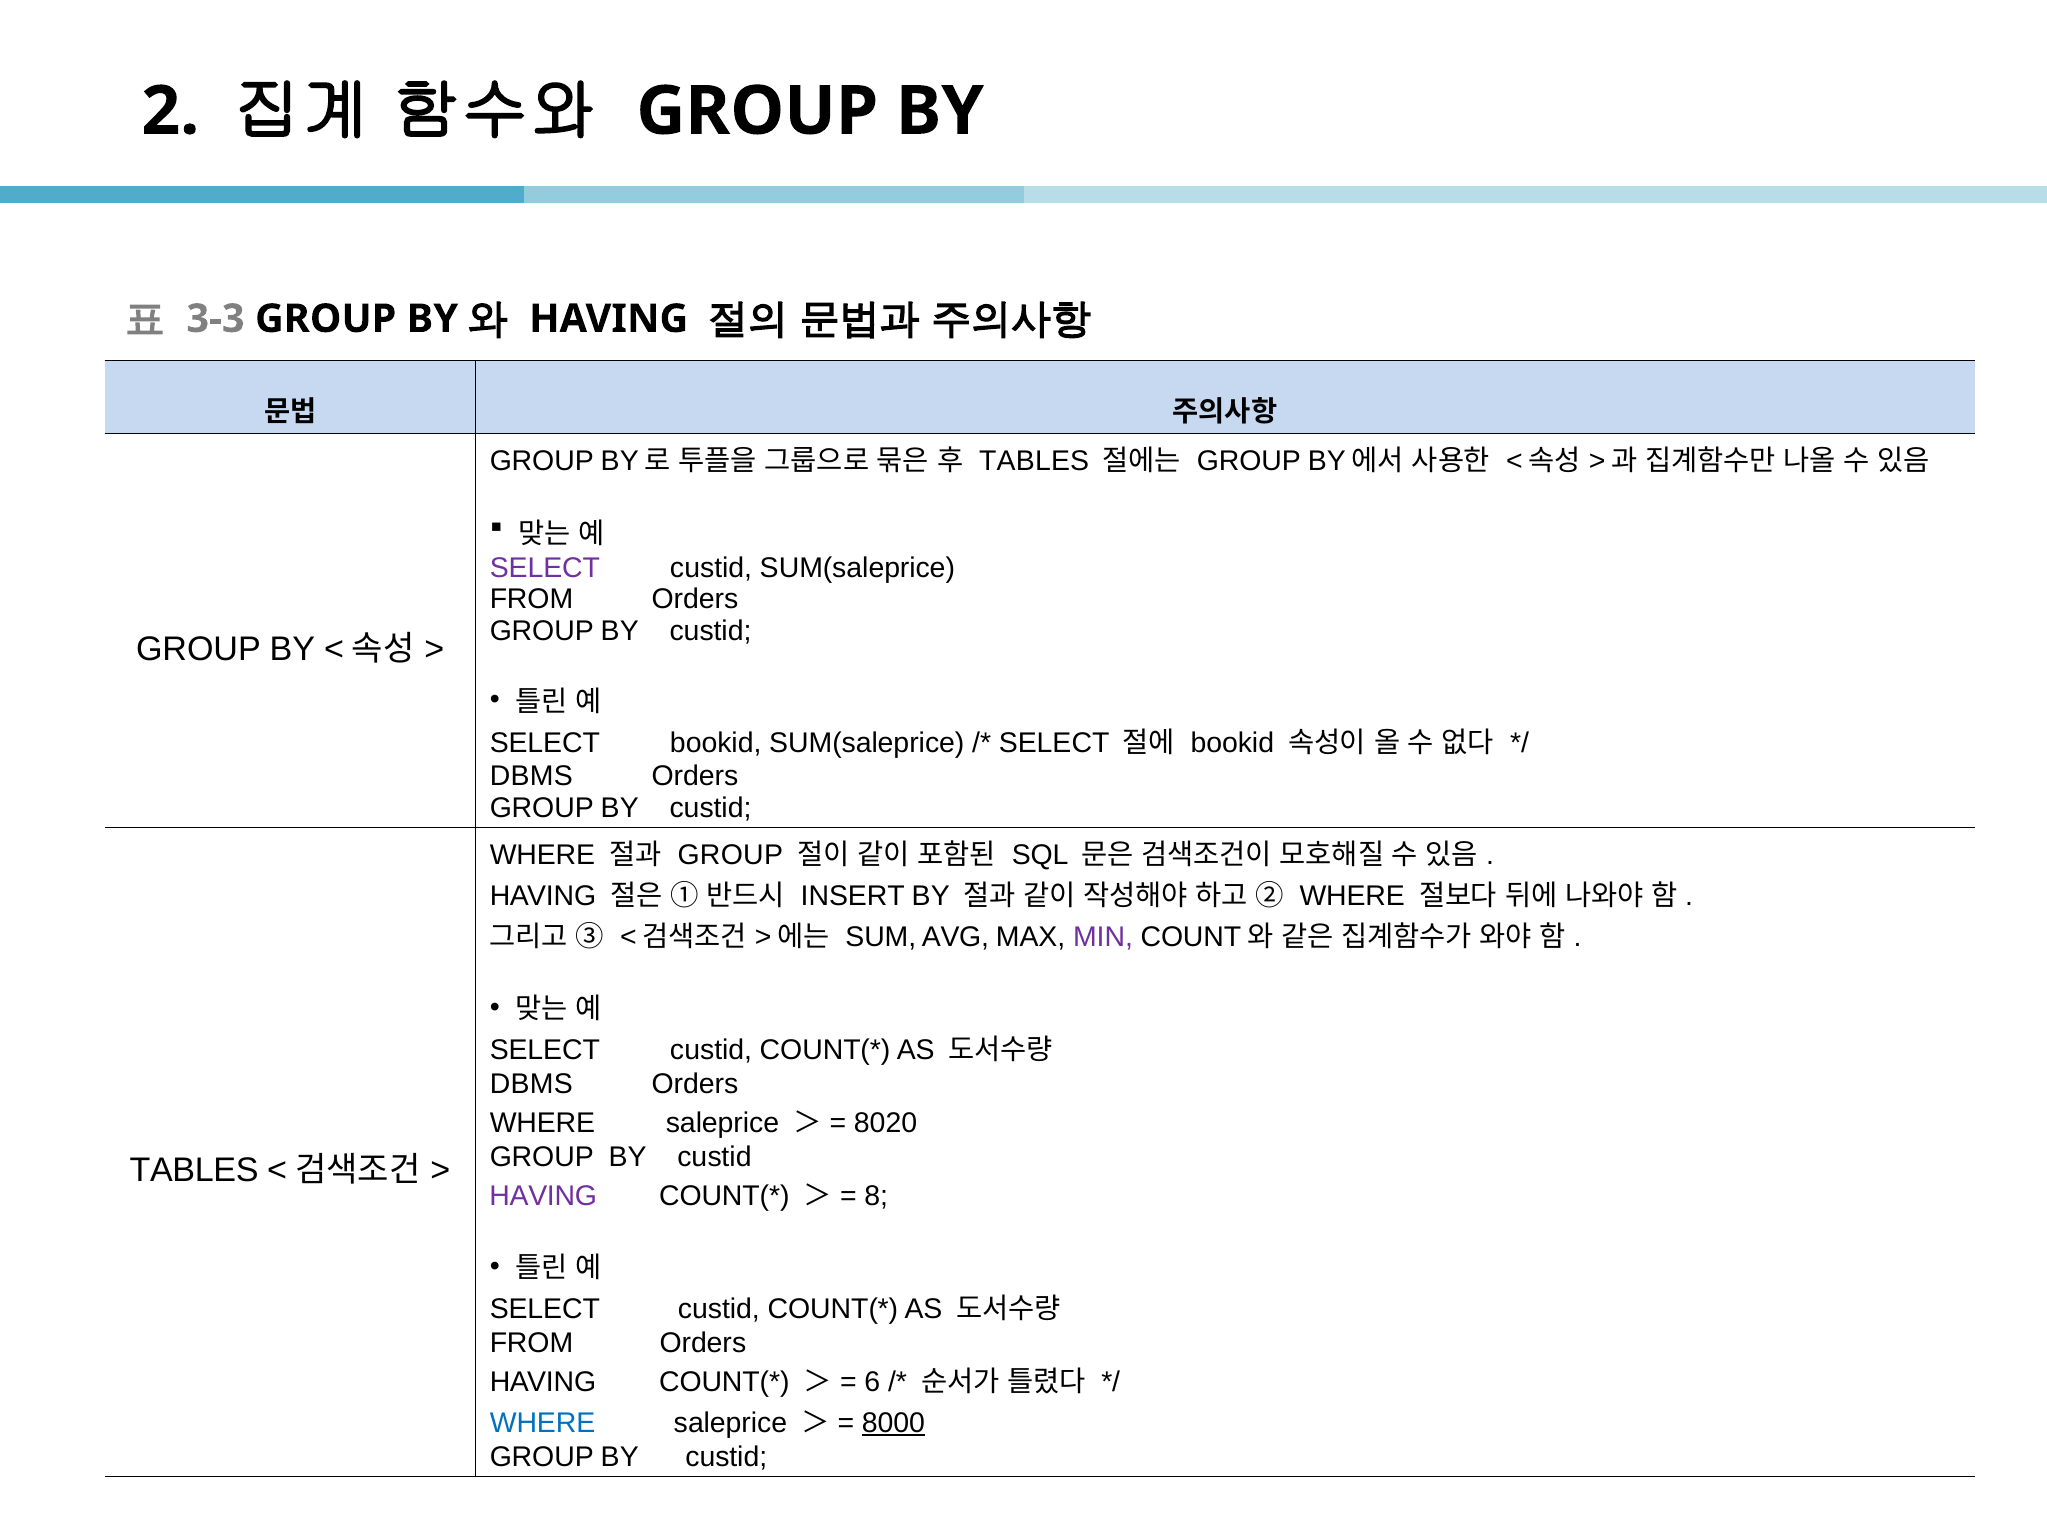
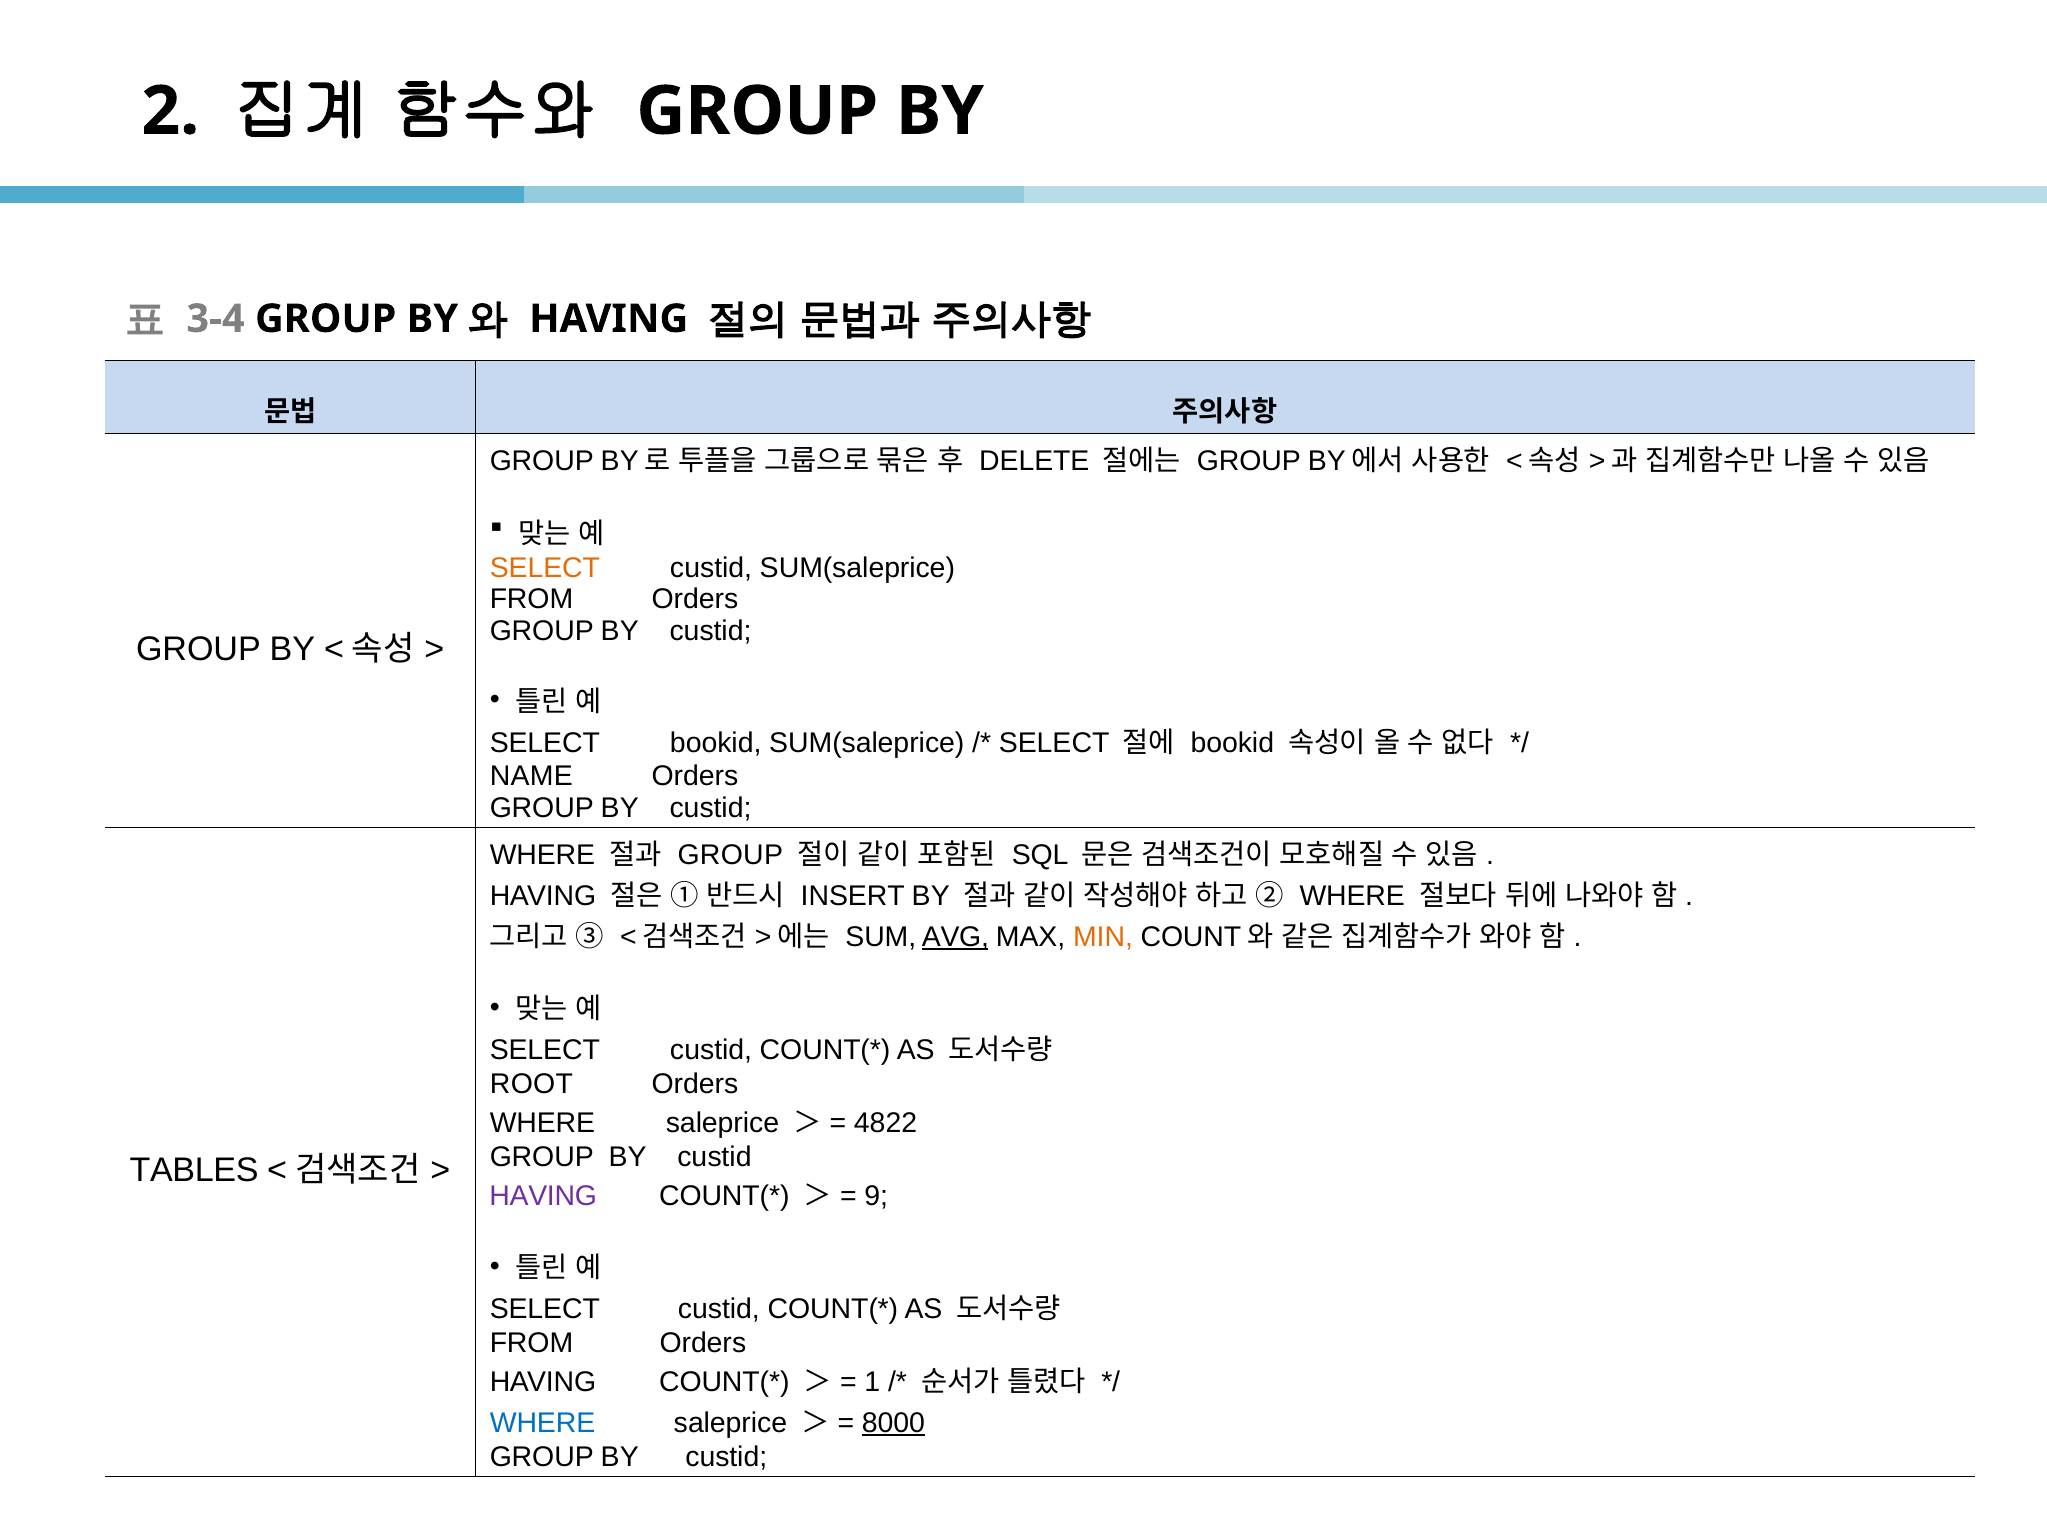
3-3: 3-3 -> 3-4 (216, 319)
TABLES: TABLES -> DELETE (1034, 461)
SELECT colour: purple -> orange (545, 568)
DBMS: DBMS -> NAME (531, 777)
AVG underline: none -> present (955, 937)
MIN colour: purple -> orange (1103, 937)
DBMS: DBMS -> ROOT (531, 1085)
8020: 8020 -> 4822 (886, 1123)
8: 8 -> 9 (876, 1196)
6: 6 -> 1 (872, 1382)
